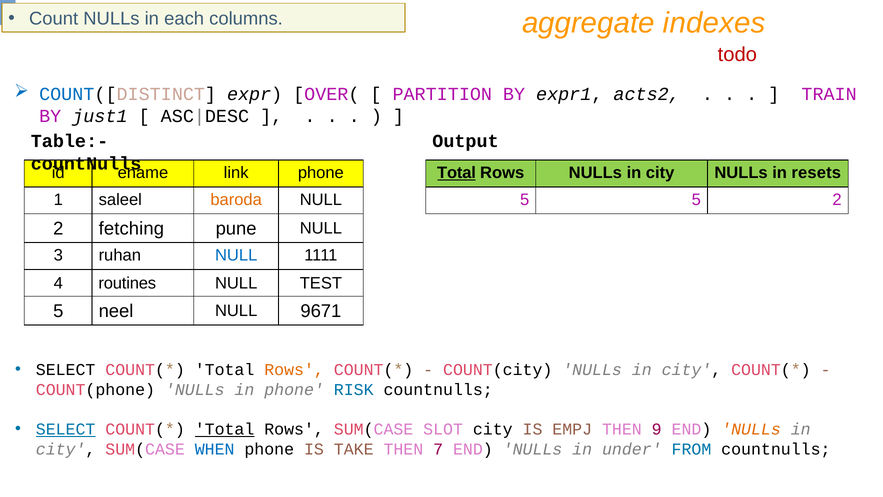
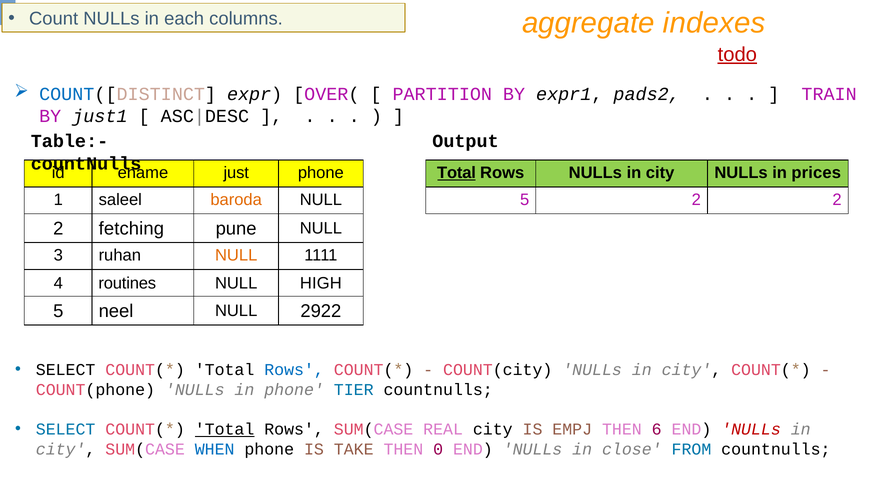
todo underline: none -> present (737, 54)
acts2: acts2 -> pads2 (647, 94)
link: link -> just (236, 173)
resets: resets -> prices (816, 173)
5 5: 5 -> 2 (696, 200)
NULL colour: blue -> orange (236, 255)
TEST: TEST -> HIGH (321, 283)
9671: 9671 -> 2922 (321, 311)
Rows colour: orange -> blue (294, 369)
RISK: RISK -> TIER (354, 389)
SELECT underline: present -> none (66, 429)
SLOT: SLOT -> REAL (443, 429)
9: 9 -> 6 (657, 429)
NULLs colour: orange -> red (751, 429)
7: 7 -> 0 (438, 449)
under: under -> close (632, 449)
